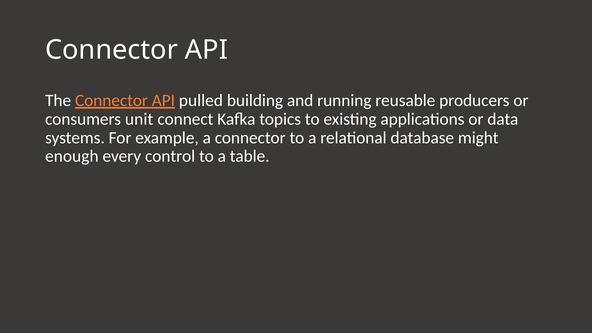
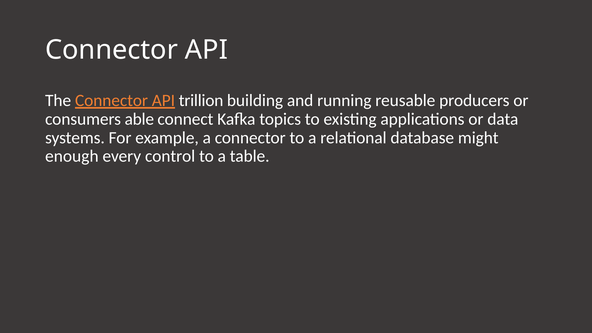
pulled: pulled -> trillion (201, 100)
unit: unit -> able (139, 119)
